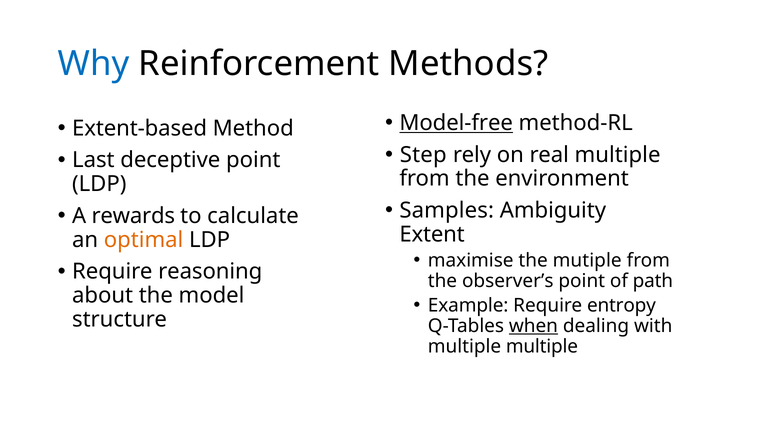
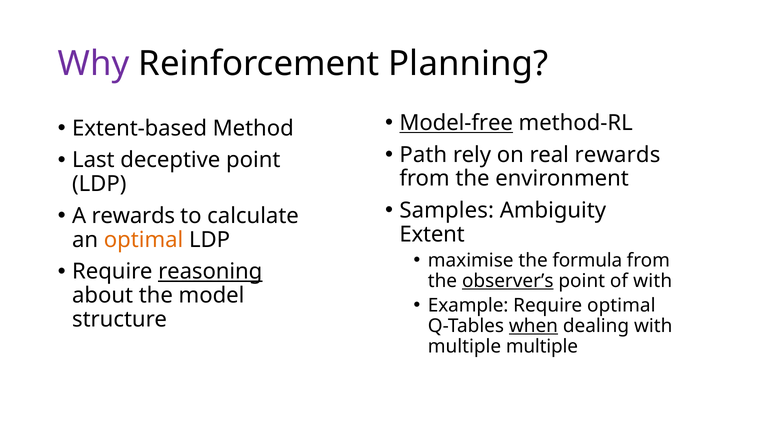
Why colour: blue -> purple (94, 64)
Methods: Methods -> Planning (468, 64)
Step: Step -> Path (423, 155)
real multiple: multiple -> rewards (617, 155)
mutiple: mutiple -> formula (587, 260)
reasoning underline: none -> present (210, 272)
observer’s underline: none -> present (508, 281)
of path: path -> with (653, 281)
Require entropy: entropy -> optimal (621, 305)
